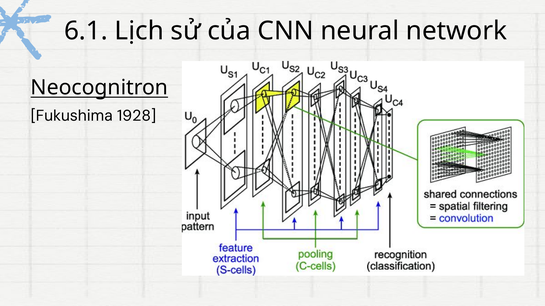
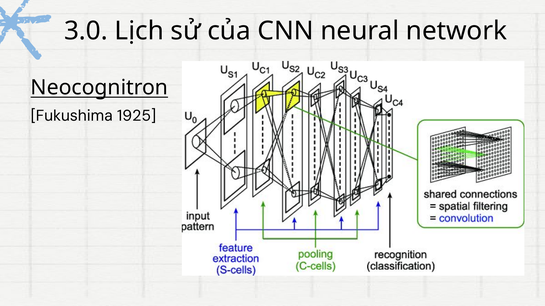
6.1: 6.1 -> 3.0 (86, 31)
1928: 1928 -> 1925 (137, 116)
